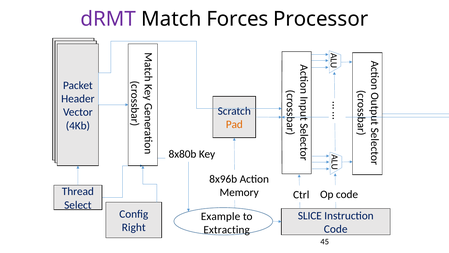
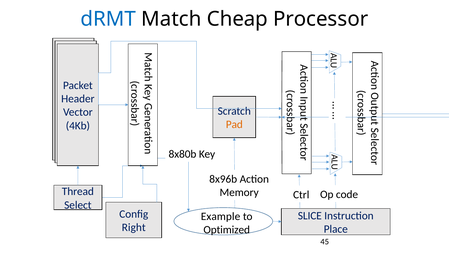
dRMT colour: purple -> blue (108, 19)
Forces: Forces -> Cheap (237, 19)
Code: Code -> Place (336, 229)
Extracting: Extracting -> Optimized (227, 229)
